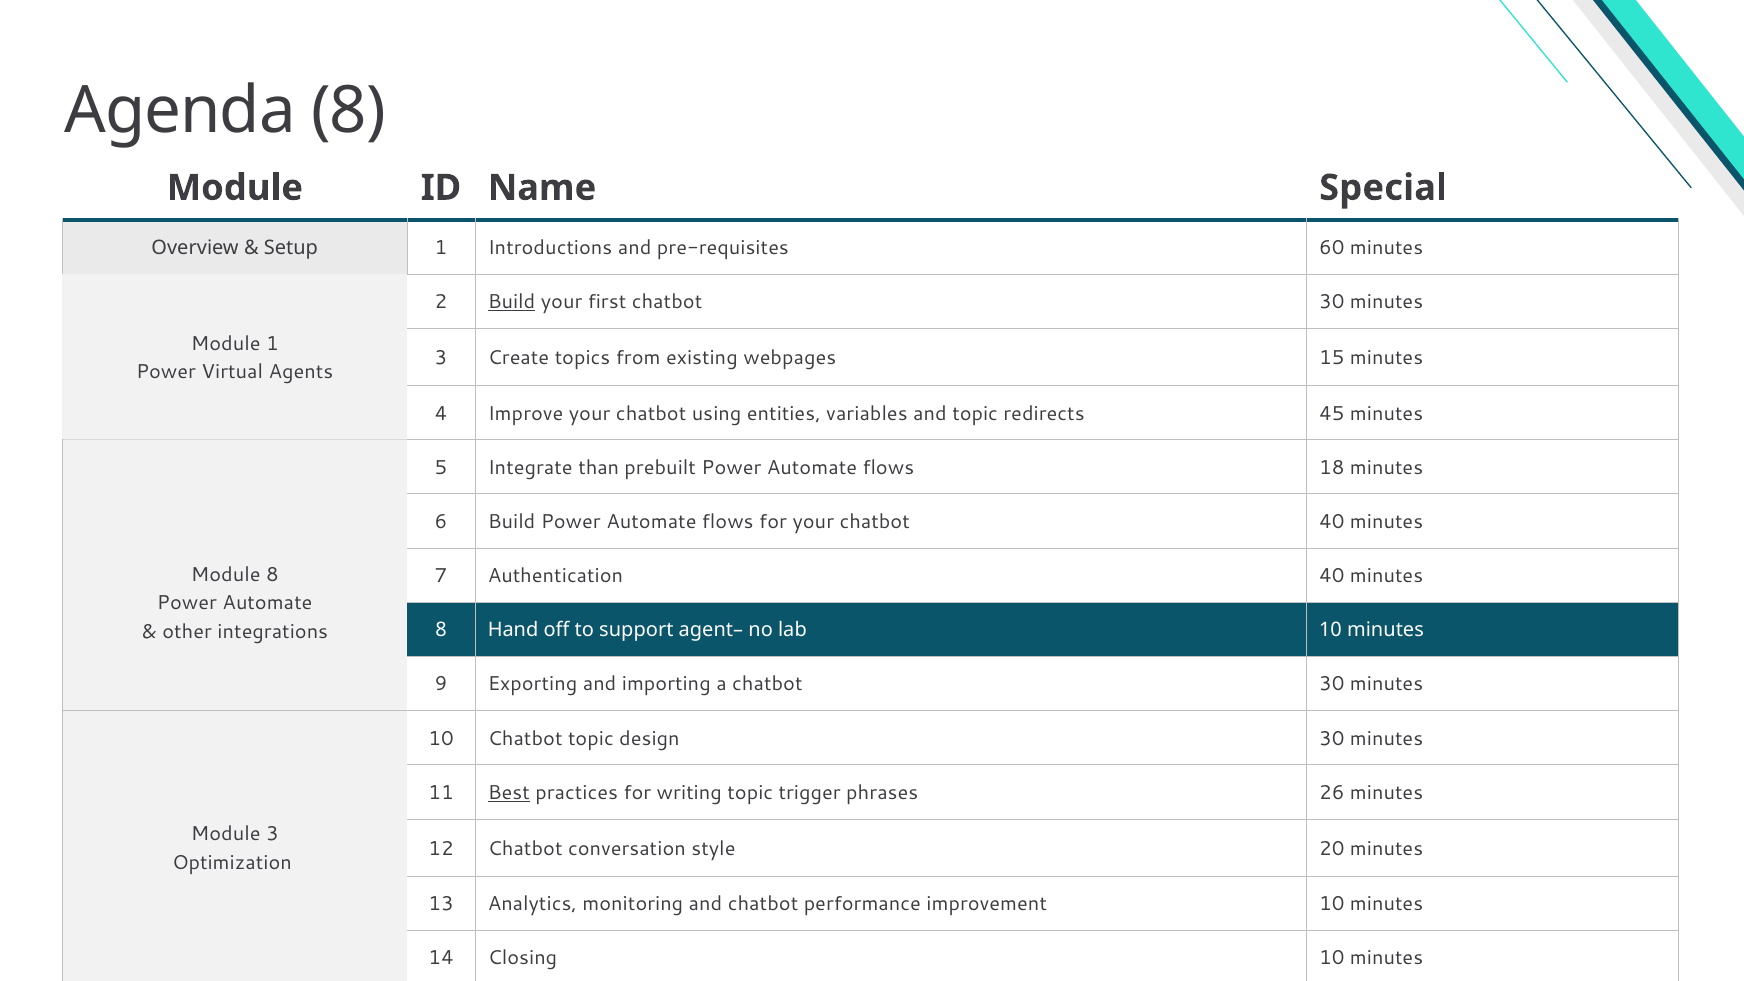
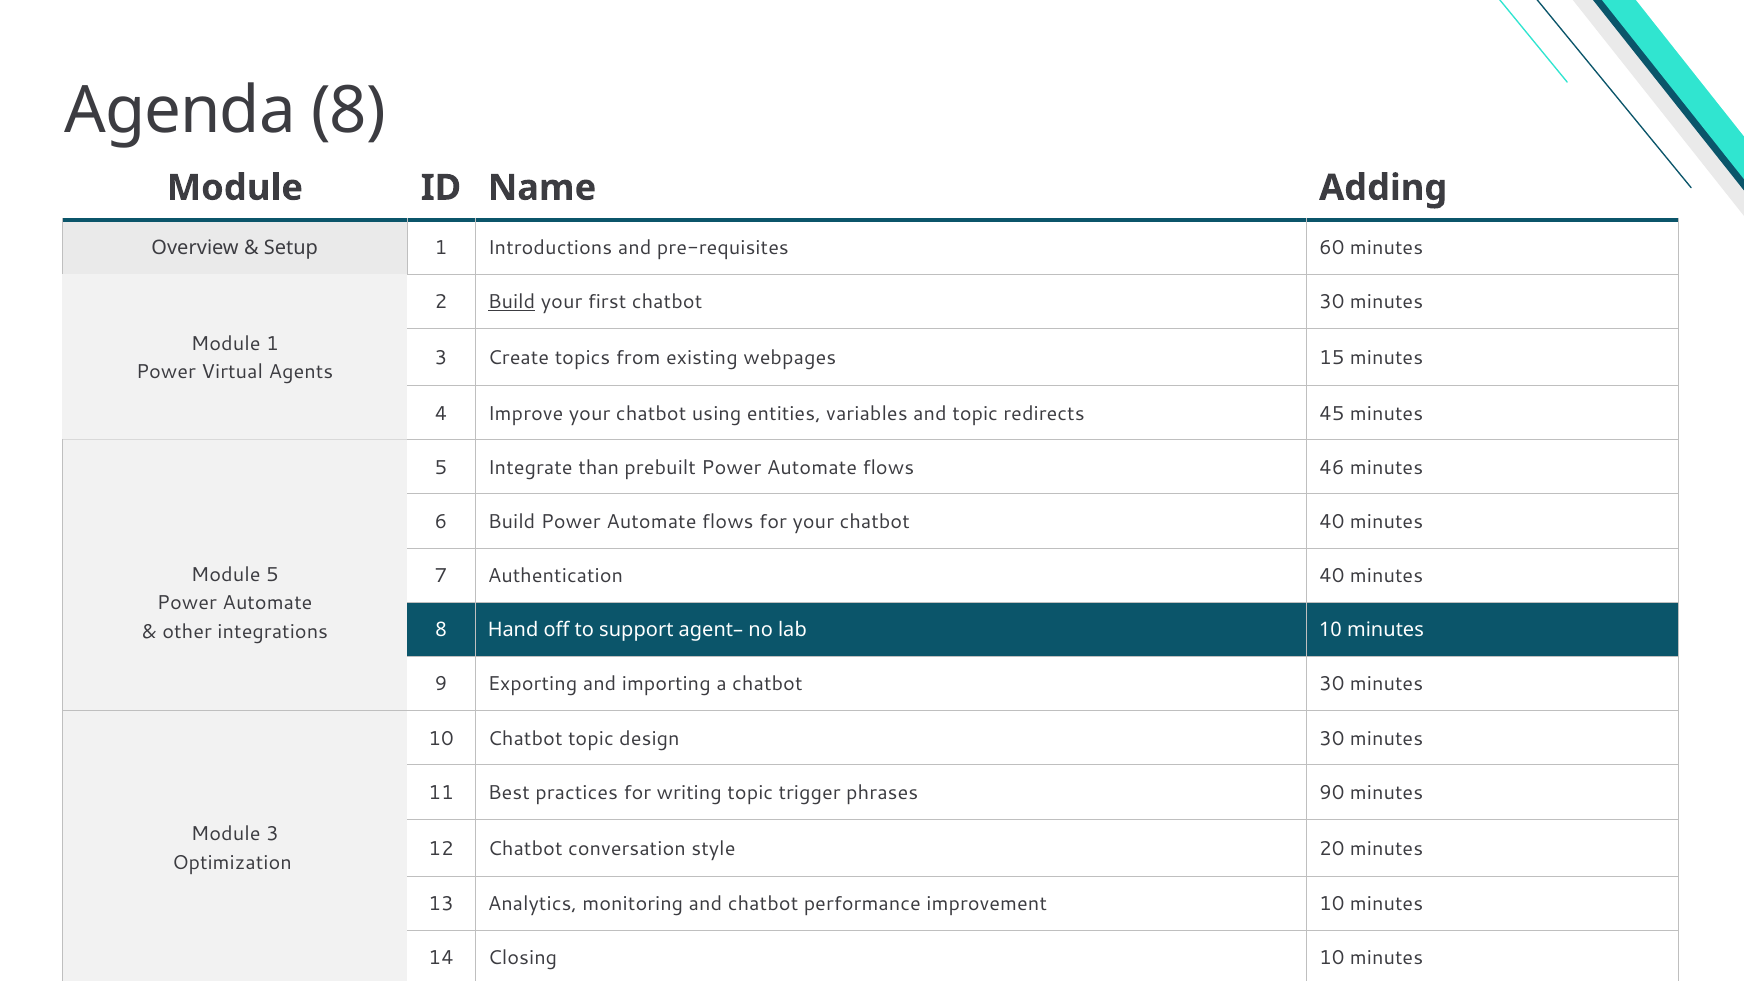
Special: Special -> Adding (1383, 188)
18: 18 -> 46 (1332, 468)
Module 8: 8 -> 5 (272, 575)
Best underline: present -> none (509, 793)
26: 26 -> 90 (1332, 793)
